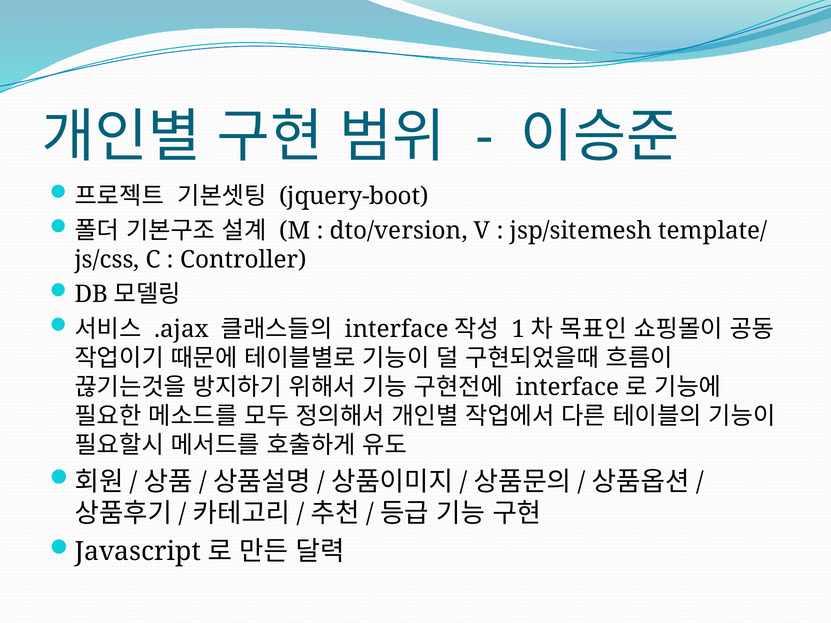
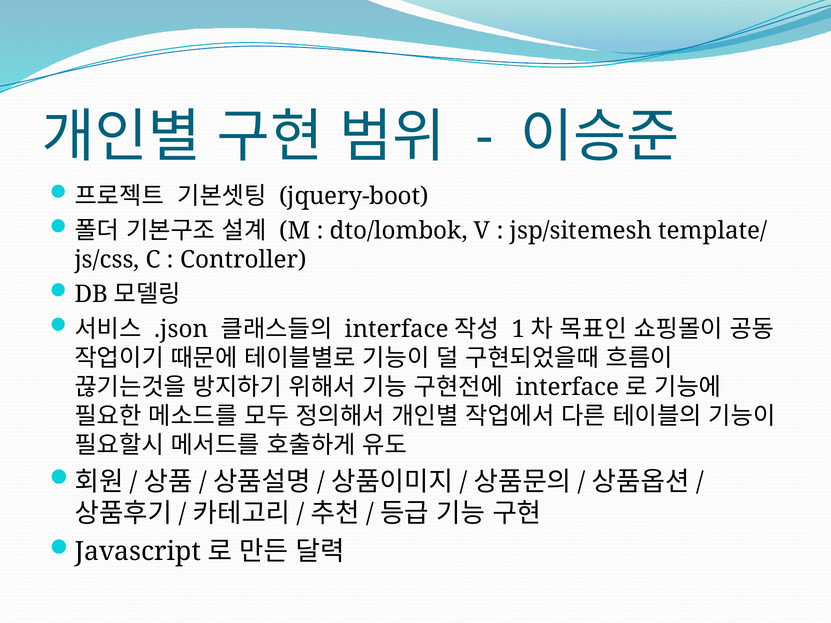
dto/version: dto/version -> dto/lombok (399, 231)
.ajax: .ajax -> .json (181, 329)
